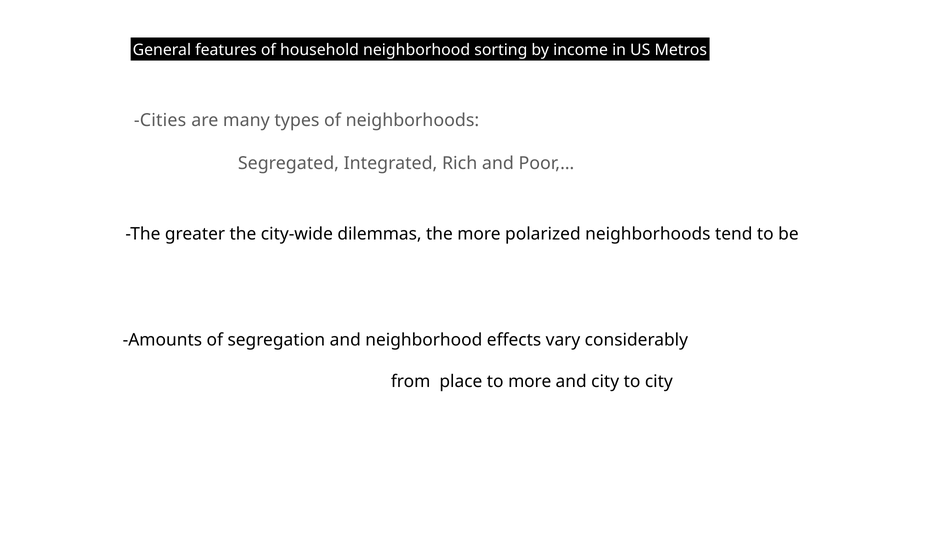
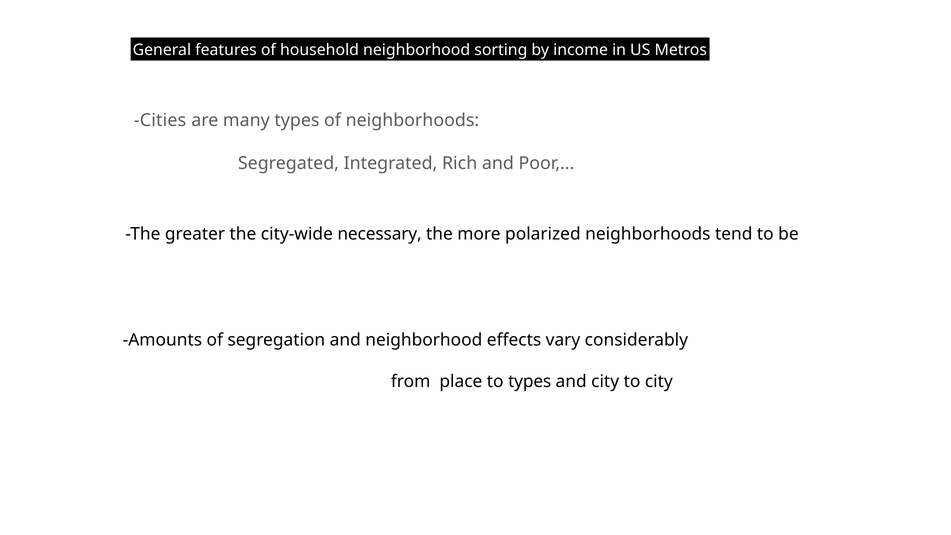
dilemmas: dilemmas -> necessary (380, 234)
to more: more -> types (530, 381)
